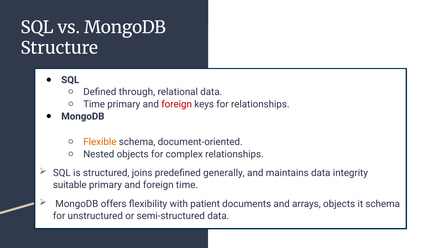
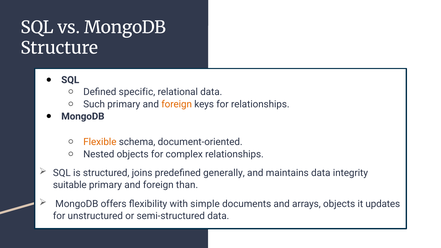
through: through -> specific (137, 92)
Time: Time -> Such (94, 104)
foreign colour: red -> orange (177, 104)
foreign time: time -> than (187, 185)
patient: patient -> simple (205, 204)
it schema: schema -> updates (383, 204)
